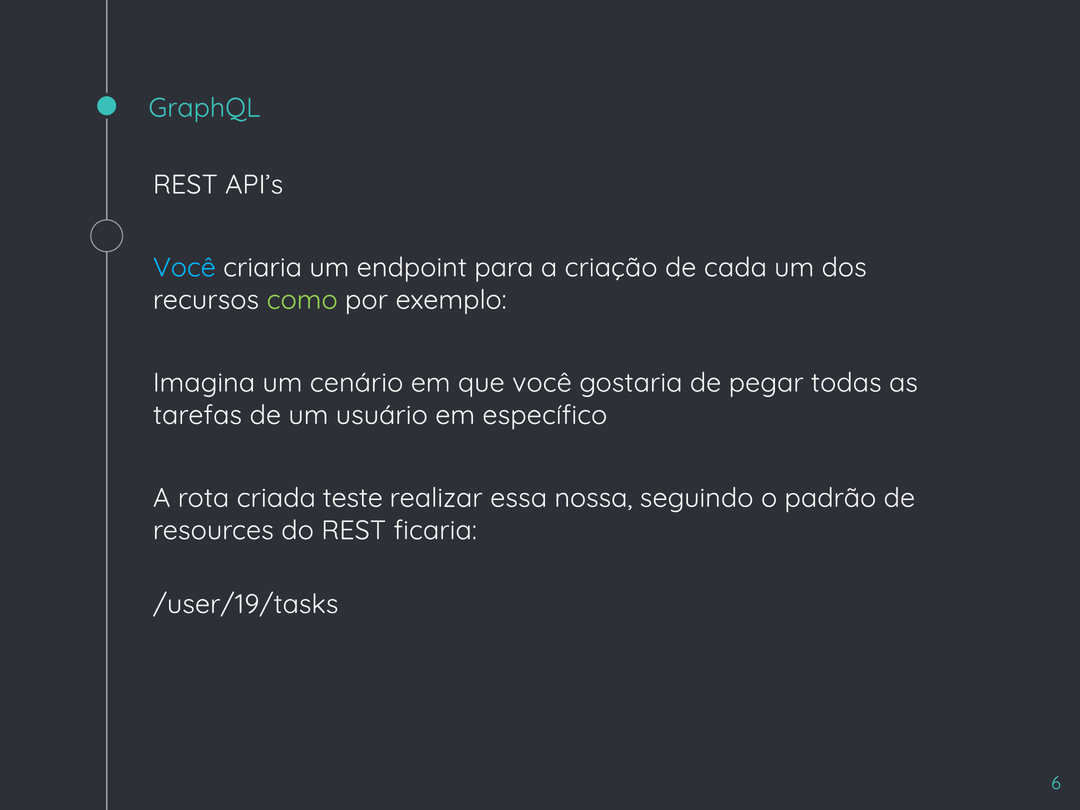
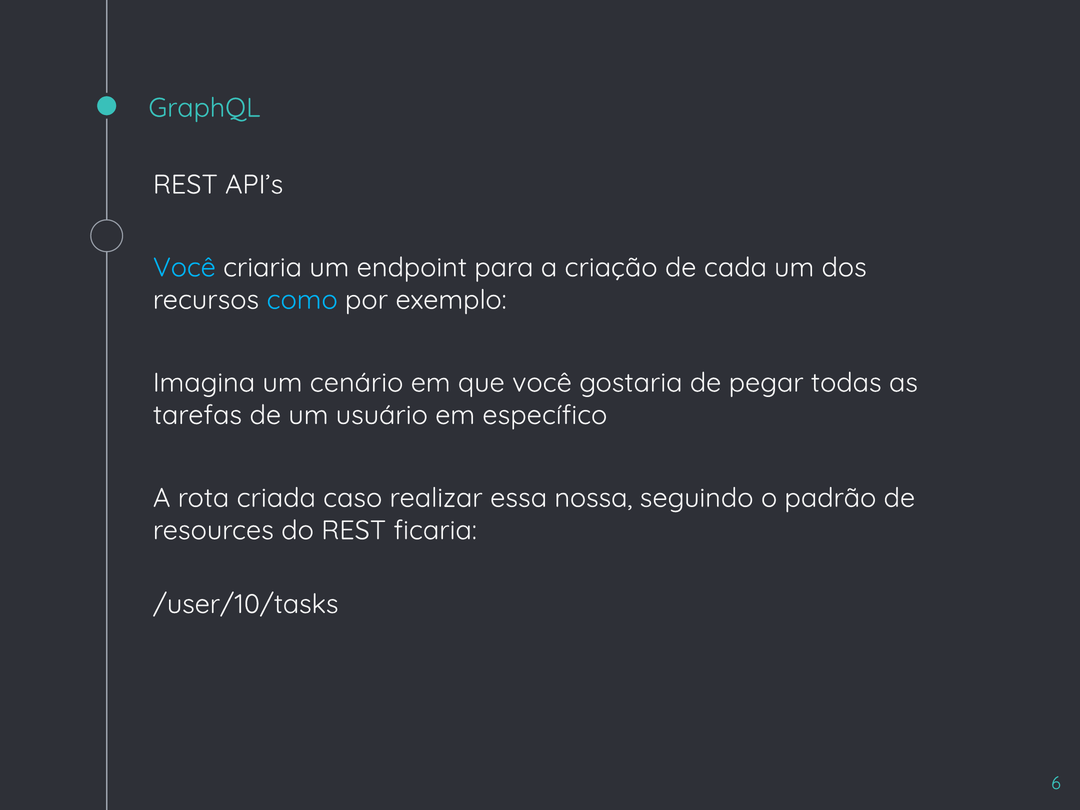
como colour: light green -> light blue (302, 300)
teste: teste -> caso (353, 498)
/user/19/tasks: /user/19/tasks -> /user/10/tasks (246, 604)
